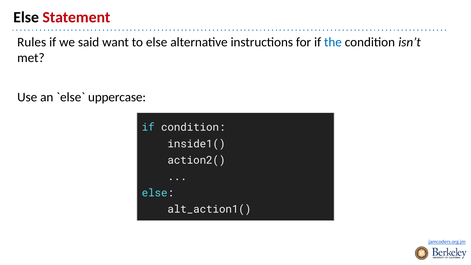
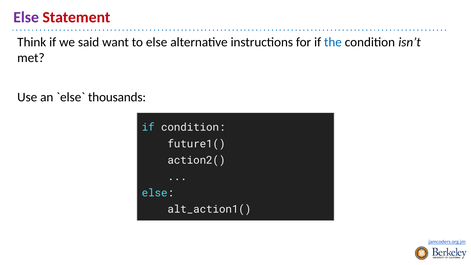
Else colour: black -> purple (26, 17)
Rules: Rules -> Think (32, 42)
uppercase: uppercase -> thousands (117, 97)
inside1(: inside1( -> future1( (196, 144)
